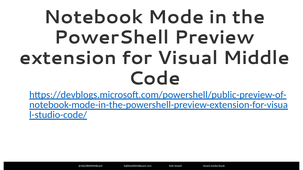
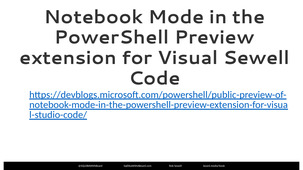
Visual Middle: Middle -> Sewell (256, 58)
